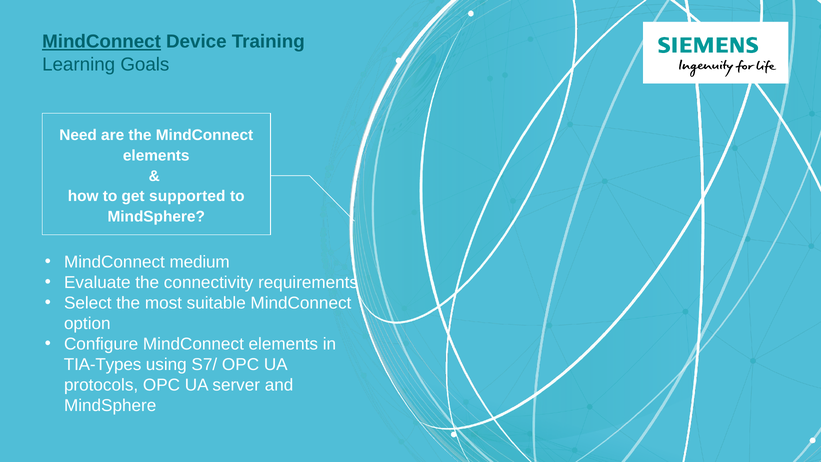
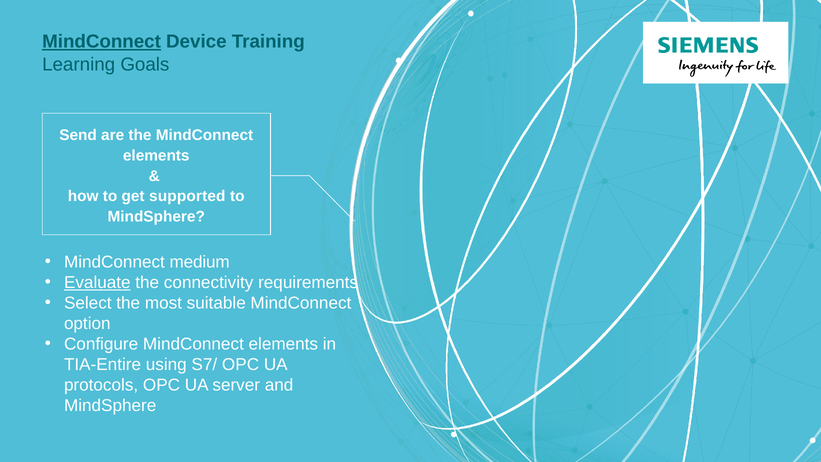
Need: Need -> Send (78, 135)
Evaluate underline: none -> present (97, 282)
TIA-Types: TIA-Types -> TIA-Entire (103, 364)
